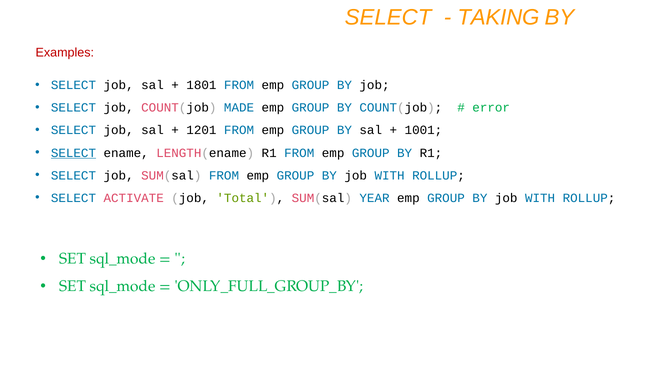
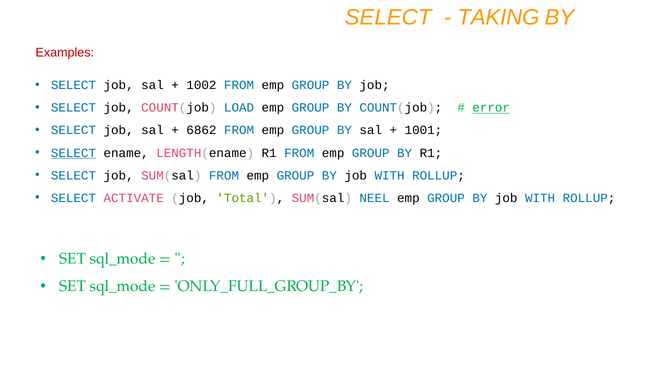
1801: 1801 -> 1002 (201, 85)
MADE: MADE -> LOAD (239, 108)
error underline: none -> present (491, 108)
1201: 1201 -> 6862 (201, 130)
YEAR: YEAR -> NEEL (375, 198)
